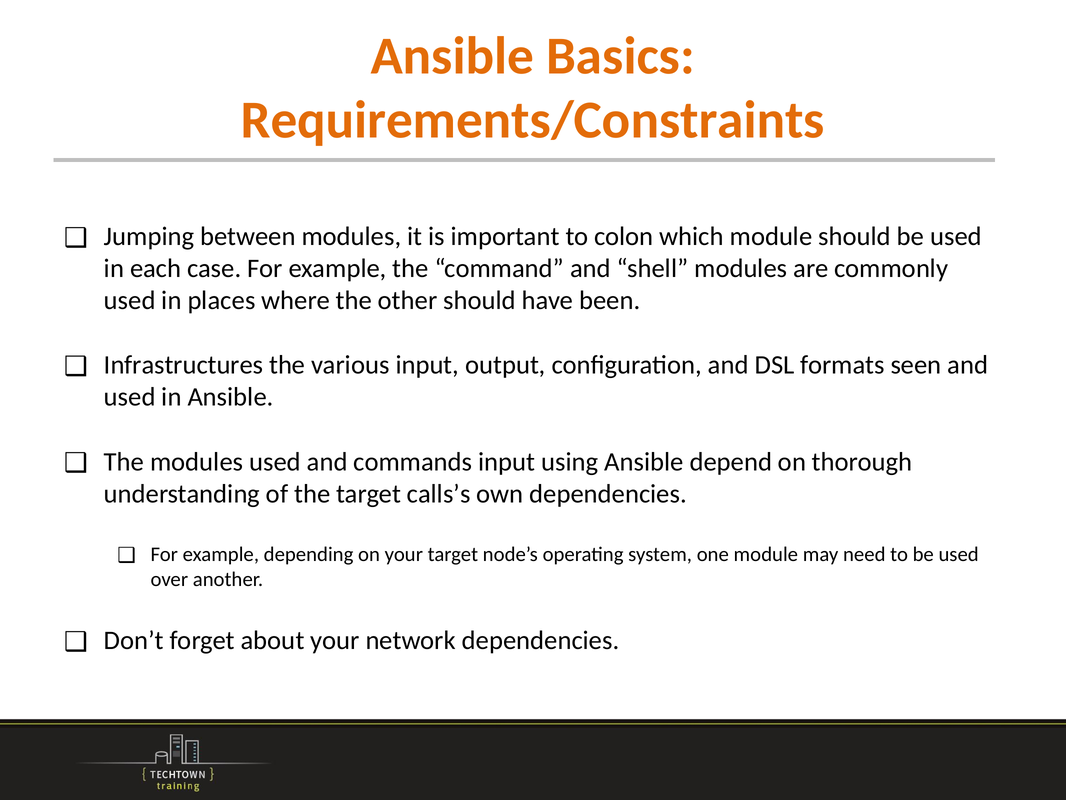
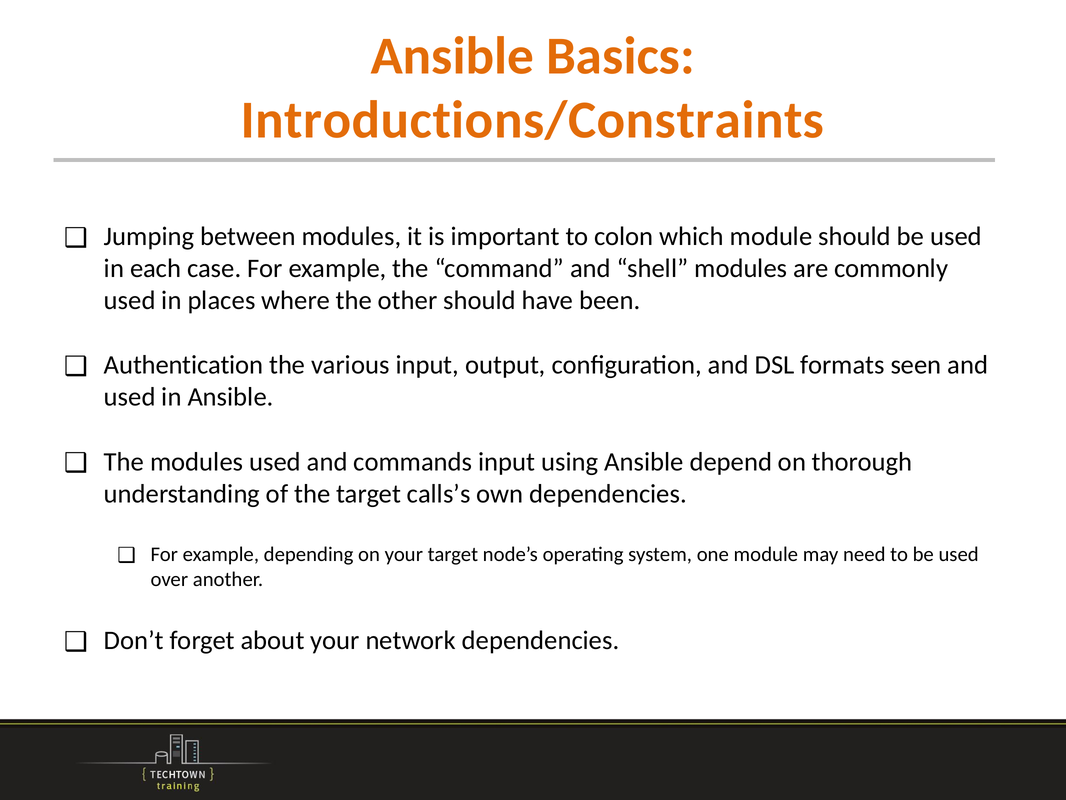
Requirements/Constraints: Requirements/Constraints -> Introductions/Constraints (532, 120)
Infrastructures: Infrastructures -> Authentication (184, 365)
